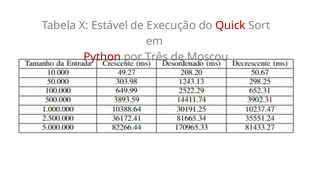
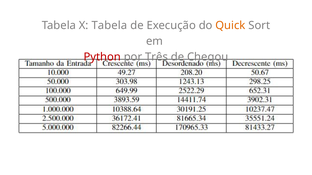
X Estável: Estável -> Tabela (109, 26)
Quick colour: red -> orange (230, 26)
Moscou: Moscou -> Chegou (208, 57)
